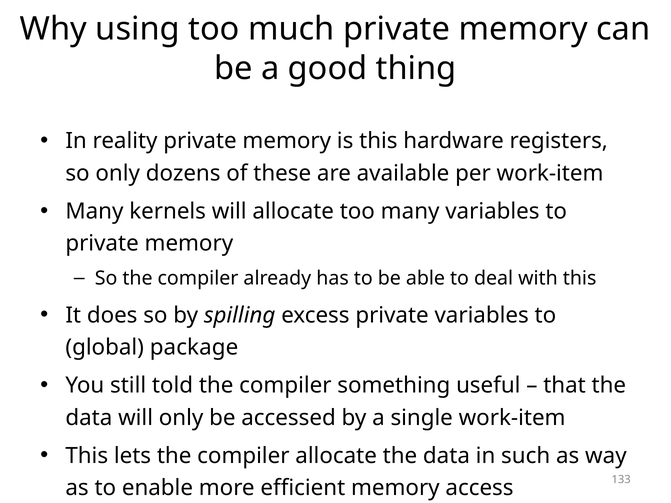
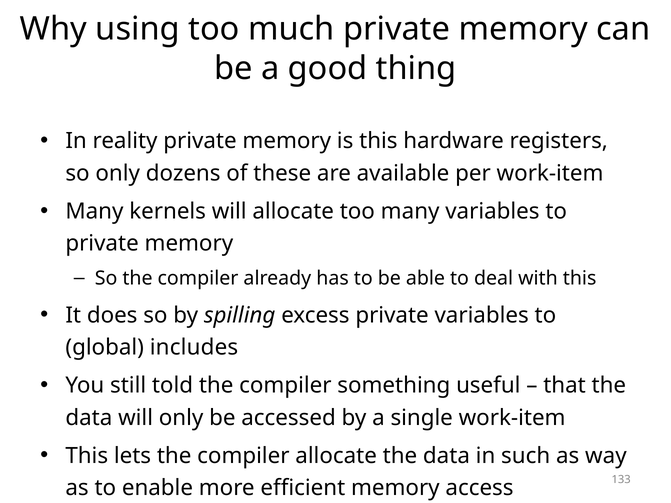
package: package -> includes (194, 347)
